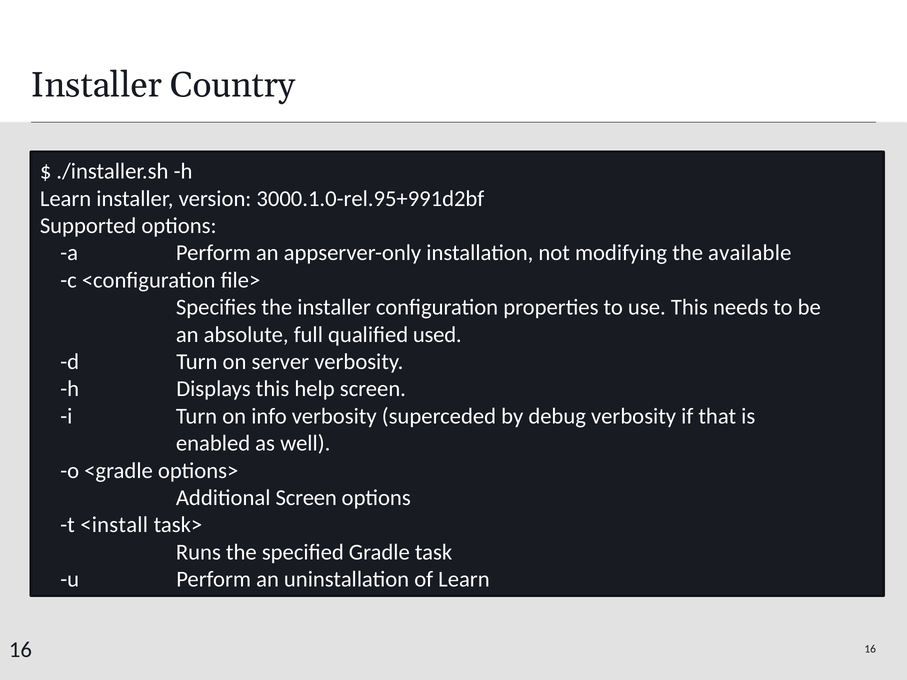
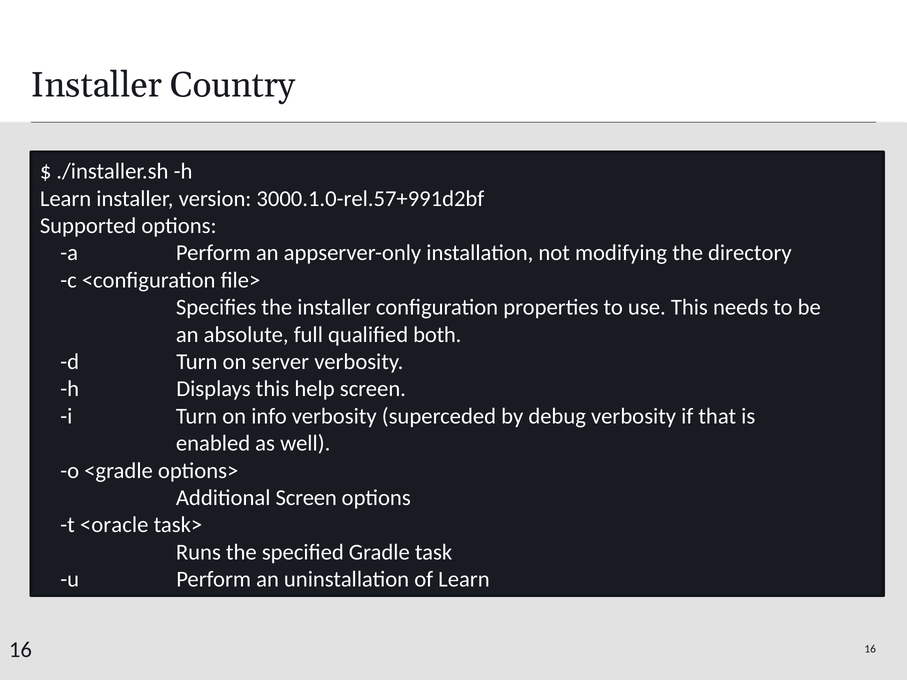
3000.1.0-rel.95+991d2bf: 3000.1.0-rel.95+991d2bf -> 3000.1.0-rel.57+991d2bf (370, 199)
available: available -> directory (750, 253)
used: used -> both (437, 335)
<install: <install -> <oracle (114, 525)
